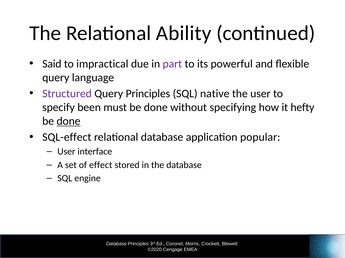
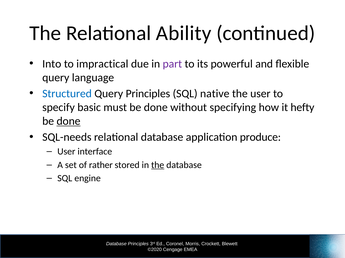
Said: Said -> Into (52, 64)
Structured colour: purple -> blue (67, 94)
been: been -> basic (89, 108)
SQL-effect: SQL-effect -> SQL-needs (67, 138)
popular: popular -> produce (260, 138)
effect: effect -> rather (101, 165)
the underline: none -> present (158, 165)
